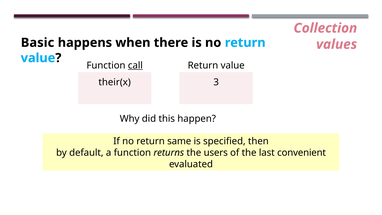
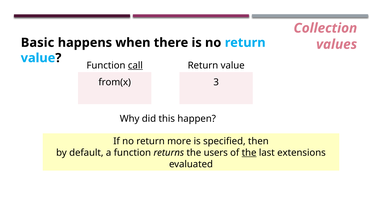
their(x: their(x -> from(x (115, 82)
same: same -> more (179, 141)
the underline: none -> present (249, 153)
convenient: convenient -> extensions (301, 153)
